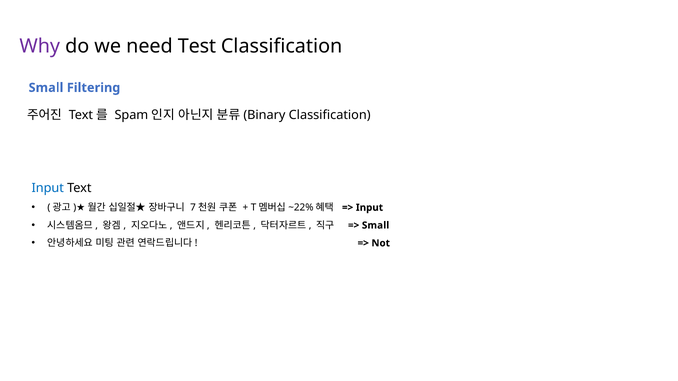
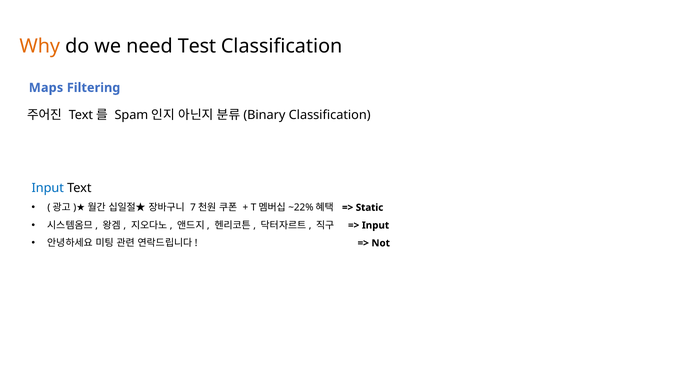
Why colour: purple -> orange (40, 46)
Small: Small -> Maps (46, 88)
Input: Input -> Static (370, 208)
Small: Small -> Input (376, 226)
